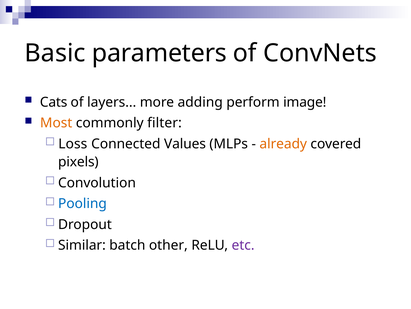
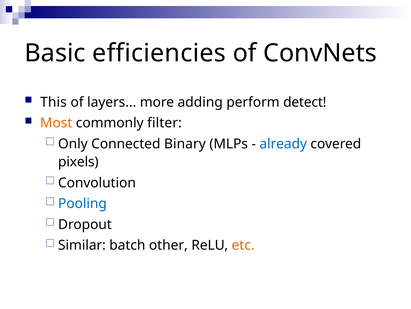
parameters: parameters -> efficiencies (159, 53)
Cats: Cats -> This (53, 102)
image: image -> detect (305, 102)
Loss: Loss -> Only (73, 144)
Values: Values -> Binary (185, 144)
already colour: orange -> blue (283, 144)
etc colour: purple -> orange (243, 245)
